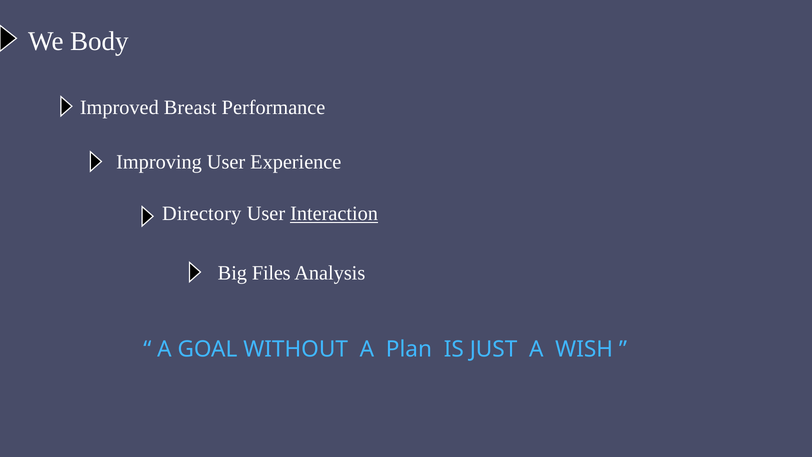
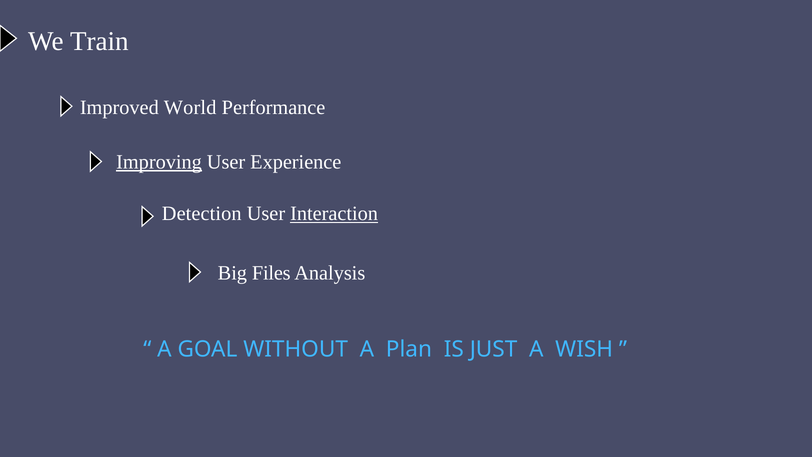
Body: Body -> Train (100, 41)
Breast: Breast -> World (190, 107)
Improving underline: none -> present (159, 162)
Directory: Directory -> Detection (202, 214)
